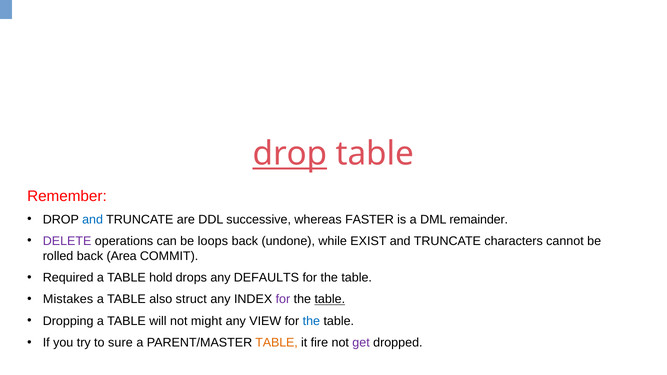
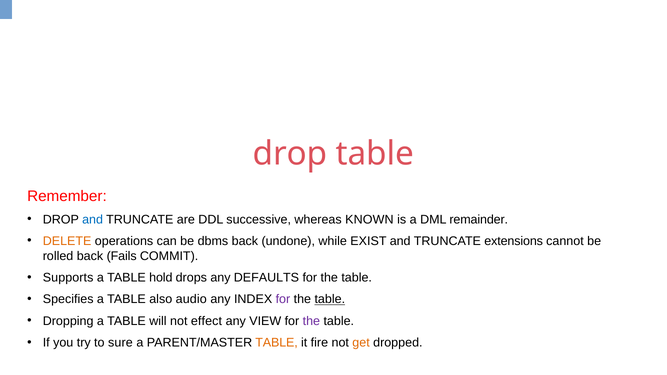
drop underline: present -> none (290, 154)
FASTER: FASTER -> KNOWN (369, 219)
DELETE colour: purple -> orange (67, 241)
loops: loops -> dbms (213, 241)
characters: characters -> extensions (514, 241)
Area: Area -> Fails (122, 256)
Required: Required -> Supports (68, 278)
Mistakes: Mistakes -> Specifies (68, 299)
struct: struct -> audio (191, 299)
might: might -> effect (206, 321)
the colour: blue -> purple (311, 321)
get colour: purple -> orange (361, 343)
